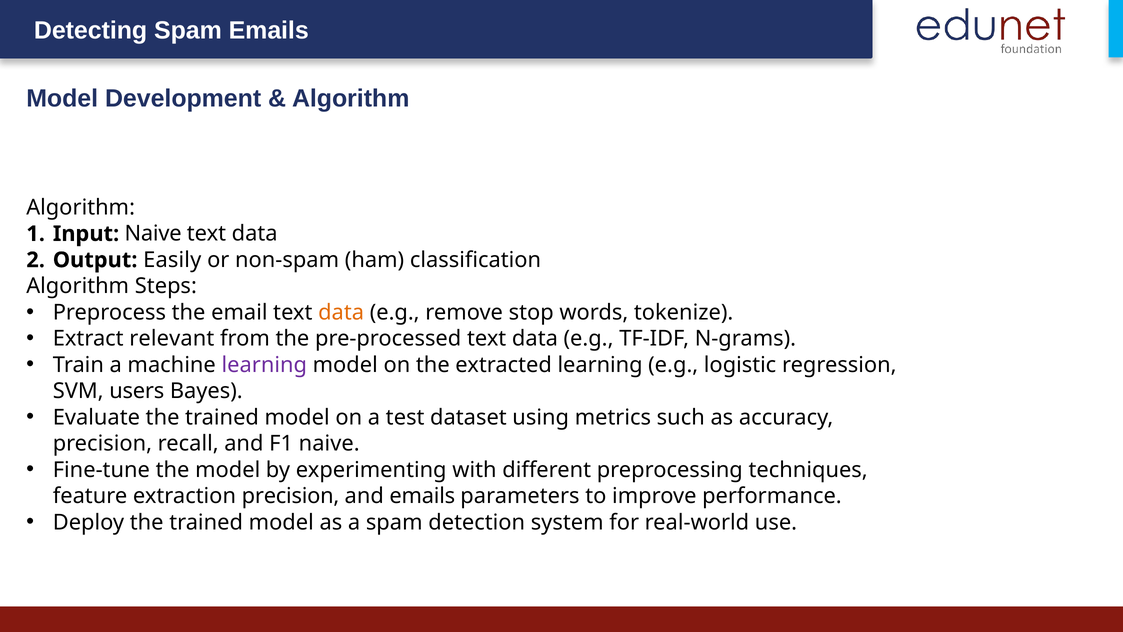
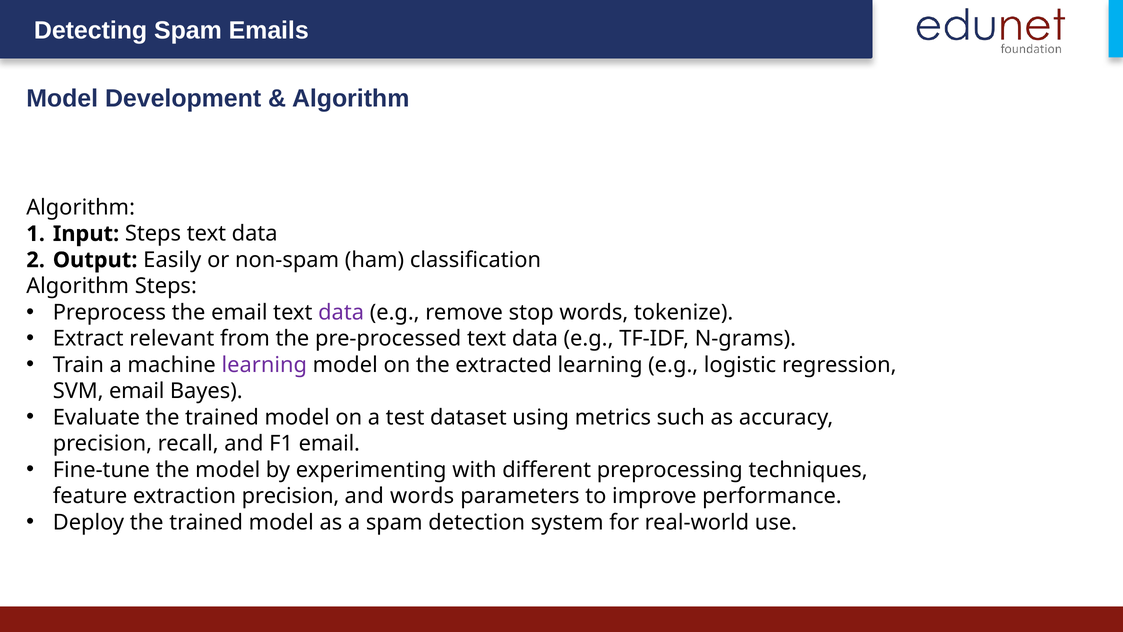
Input Naive: Naive -> Steps (153, 234)
data colour: orange -> purple (341, 312)
SVM users: users -> email (137, 391)
F1 naive: naive -> email (329, 443)
and emails: emails -> words (422, 496)
